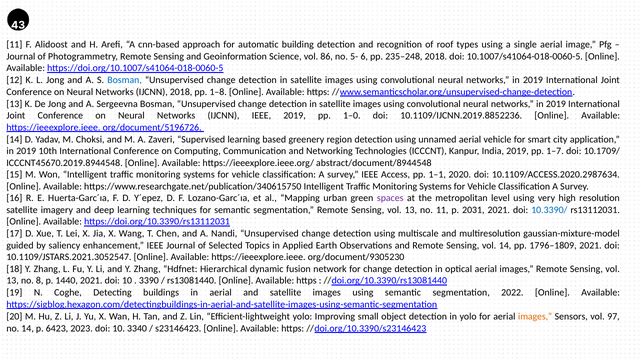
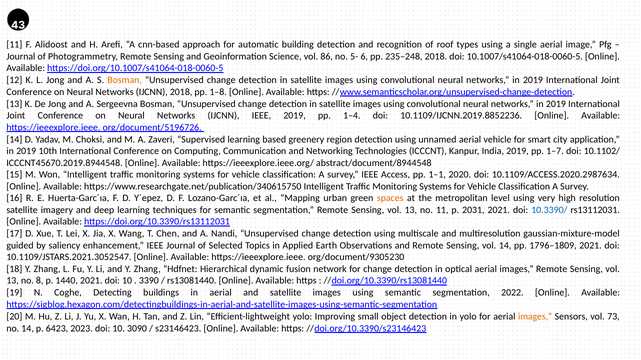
Bosman colour: blue -> orange (125, 80)
1–0: 1–0 -> 1–4 (352, 116)
10.1709/: 10.1709/ -> 10.1102/ (602, 151)
spaces colour: purple -> orange (390, 199)
97: 97 -> 73 (613, 317)
3340: 3340 -> 3090 (137, 329)
